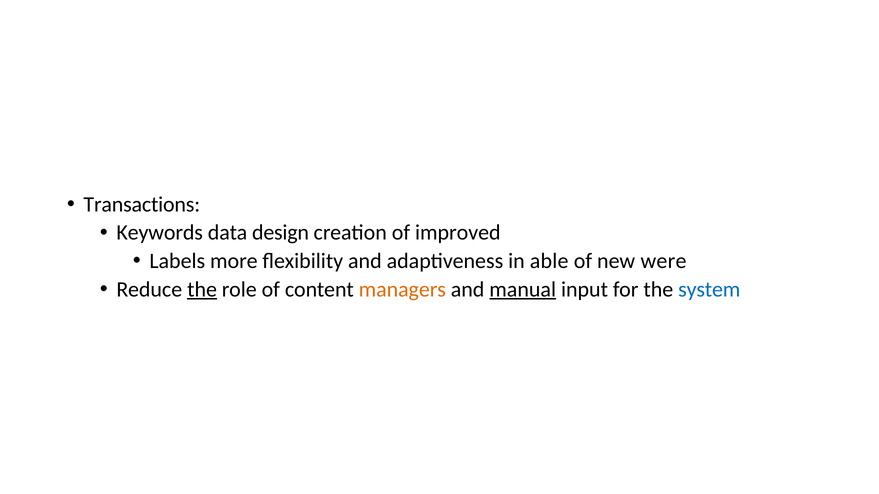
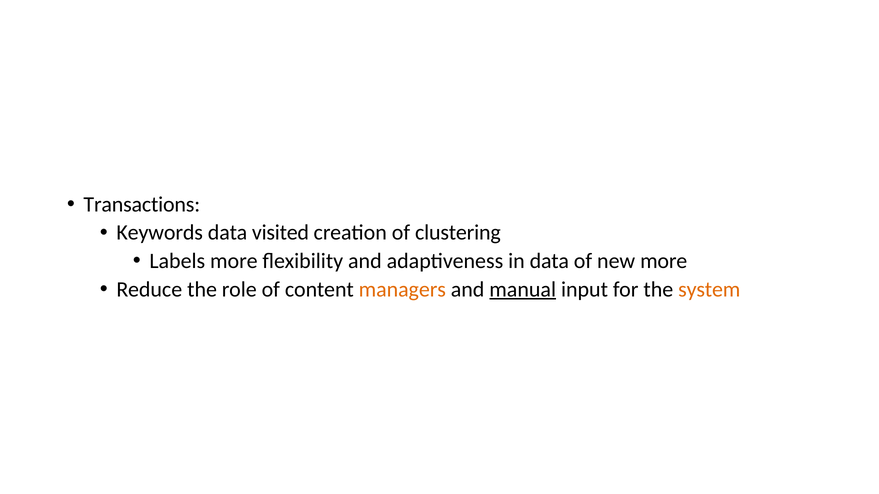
design: design -> visited (280, 233)
improved: improved -> clustering (458, 233)
in able: able -> data (549, 261)
new were: were -> more (664, 261)
the underline: present -> none (202, 290)
system colour: blue -> orange (709, 290)
